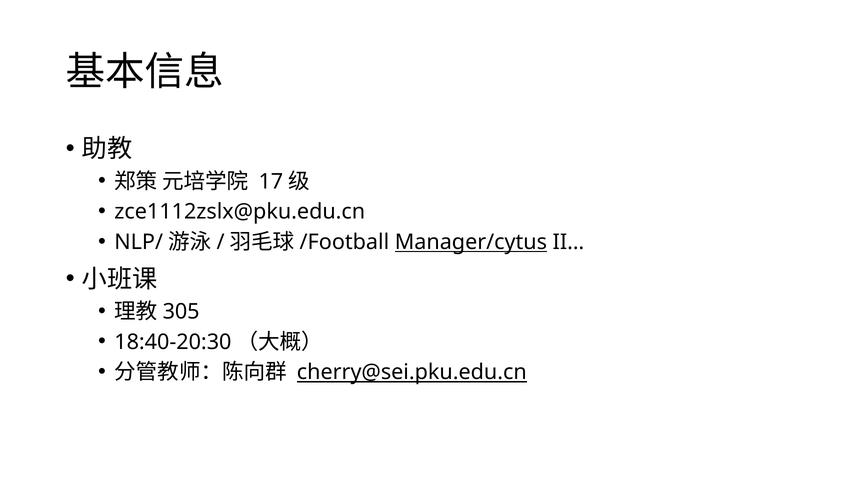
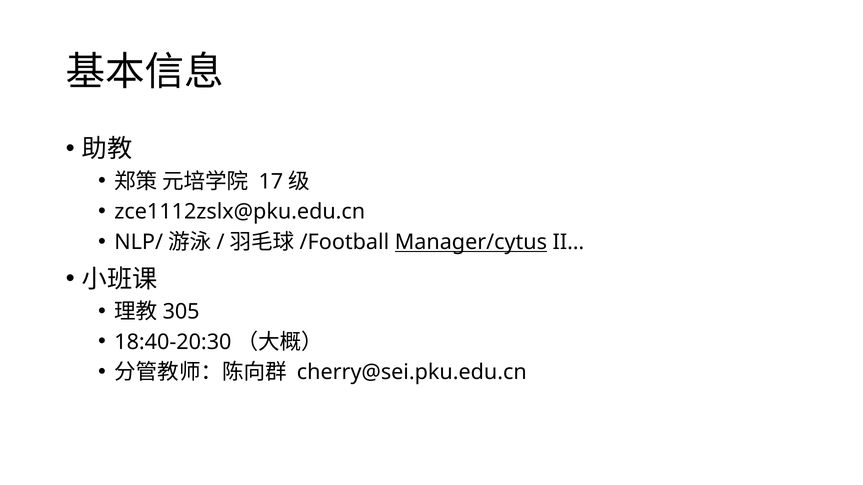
cherry@sei.pku.edu.cn underline: present -> none (412, 373)
